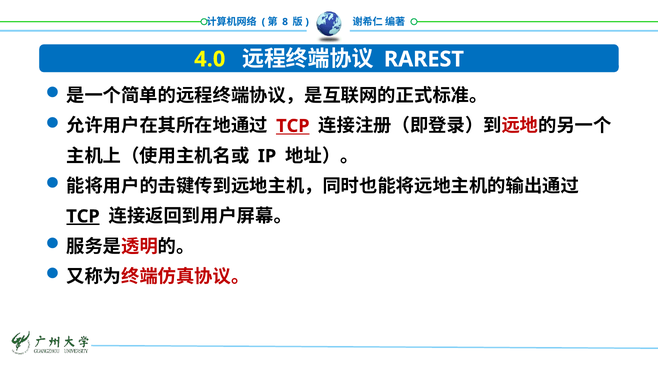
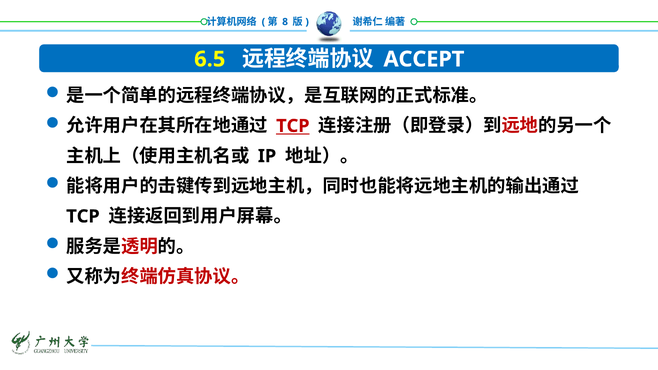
4.0: 4.0 -> 6.5 (210, 59)
RAREST: RAREST -> ACCEPT (424, 59)
TCP underline: present -> none (83, 216)
